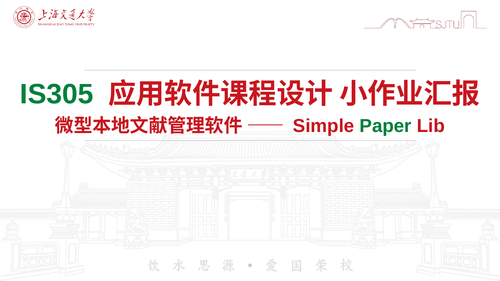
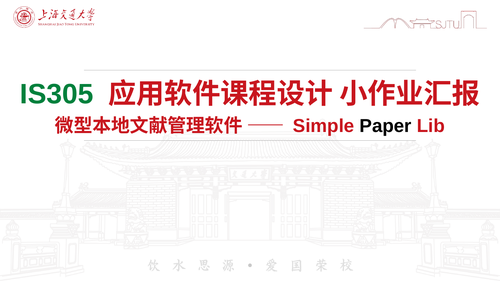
Paper colour: green -> black (386, 126)
